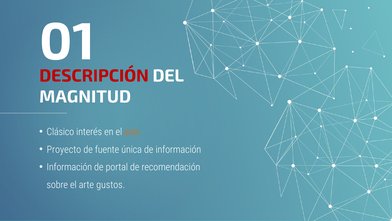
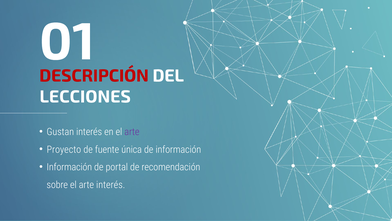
MAGNITUD: MAGNITUD -> LECCIONES (85, 96)
Clásico: Clásico -> Gustan (60, 132)
arte colour: orange -> purple (132, 132)
arte gustos: gustos -> interés (111, 184)
